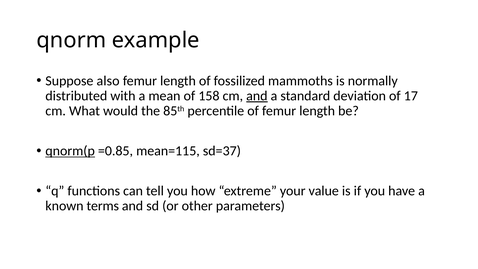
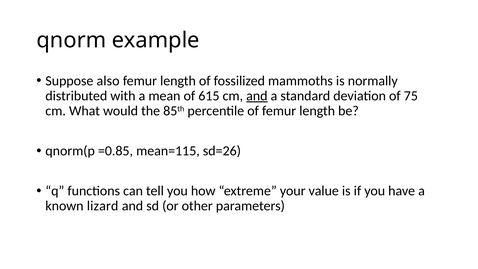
158: 158 -> 615 (209, 96)
17: 17 -> 75 (411, 96)
qnorm(p underline: present -> none (70, 151)
sd=37: sd=37 -> sd=26 (222, 151)
terms: terms -> lizard (103, 206)
